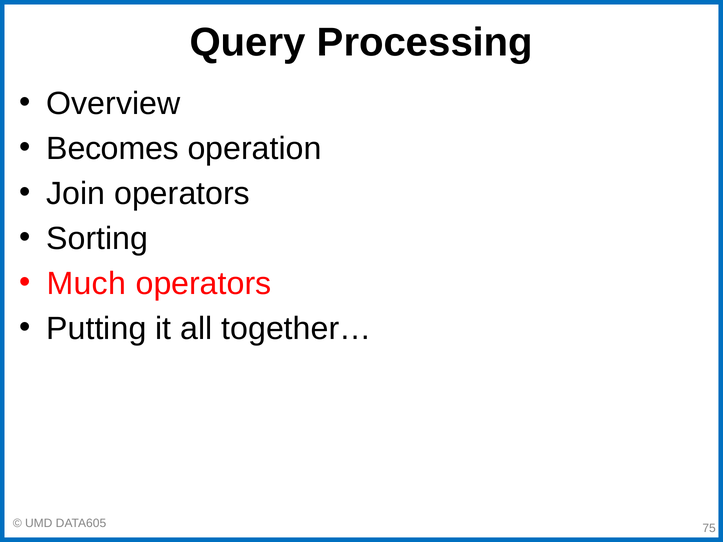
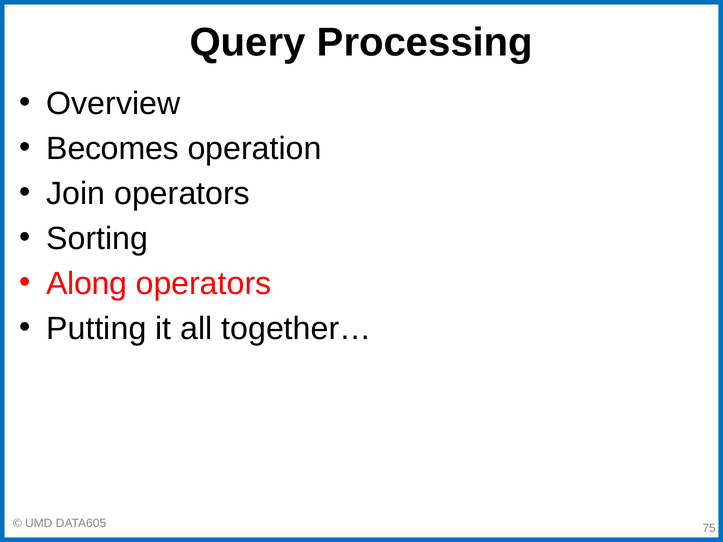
Much: Much -> Along (87, 284)
